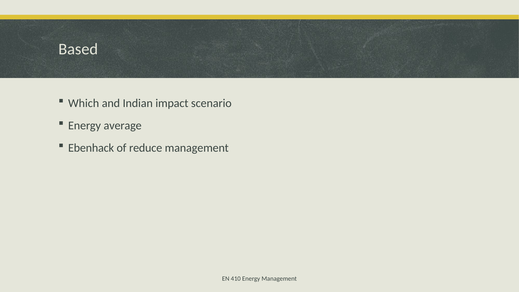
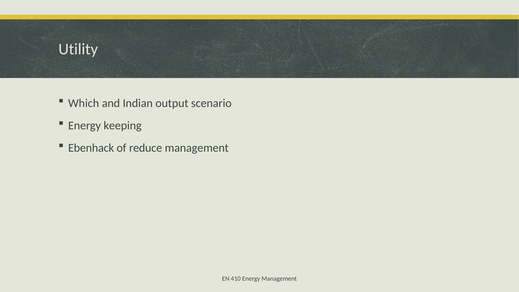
Based: Based -> Utility (78, 49)
impact: impact -> output (172, 103)
average: average -> keeping (123, 126)
